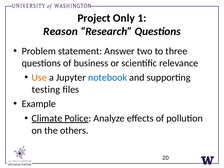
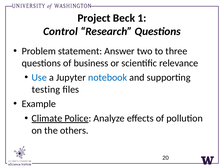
Only: Only -> Beck (124, 18)
Reason: Reason -> Control (61, 31)
Use colour: orange -> blue (39, 77)
